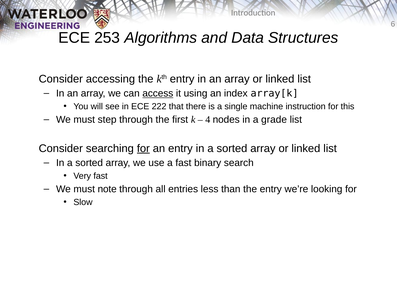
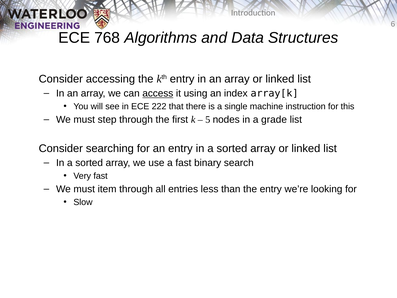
253: 253 -> 768 (107, 38)
4: 4 -> 5 (208, 120)
for underline: present -> none (143, 148)
note: note -> item (107, 189)
